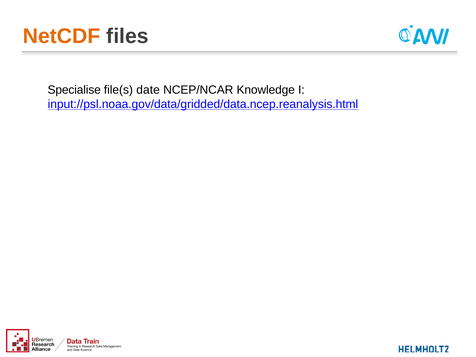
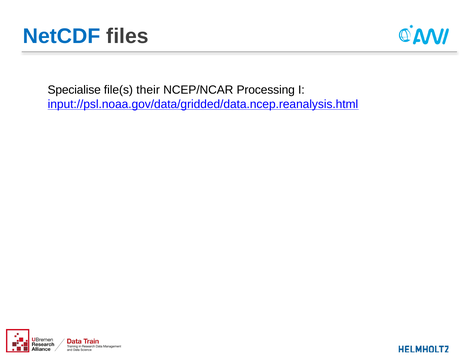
NetCDF colour: orange -> blue (62, 36)
date: date -> their (148, 90)
Knowledge: Knowledge -> Processing (266, 90)
